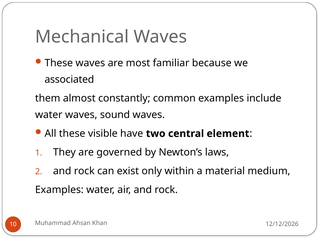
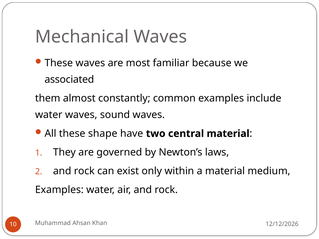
visible: visible -> shape (103, 134)
central element: element -> material (228, 134)
